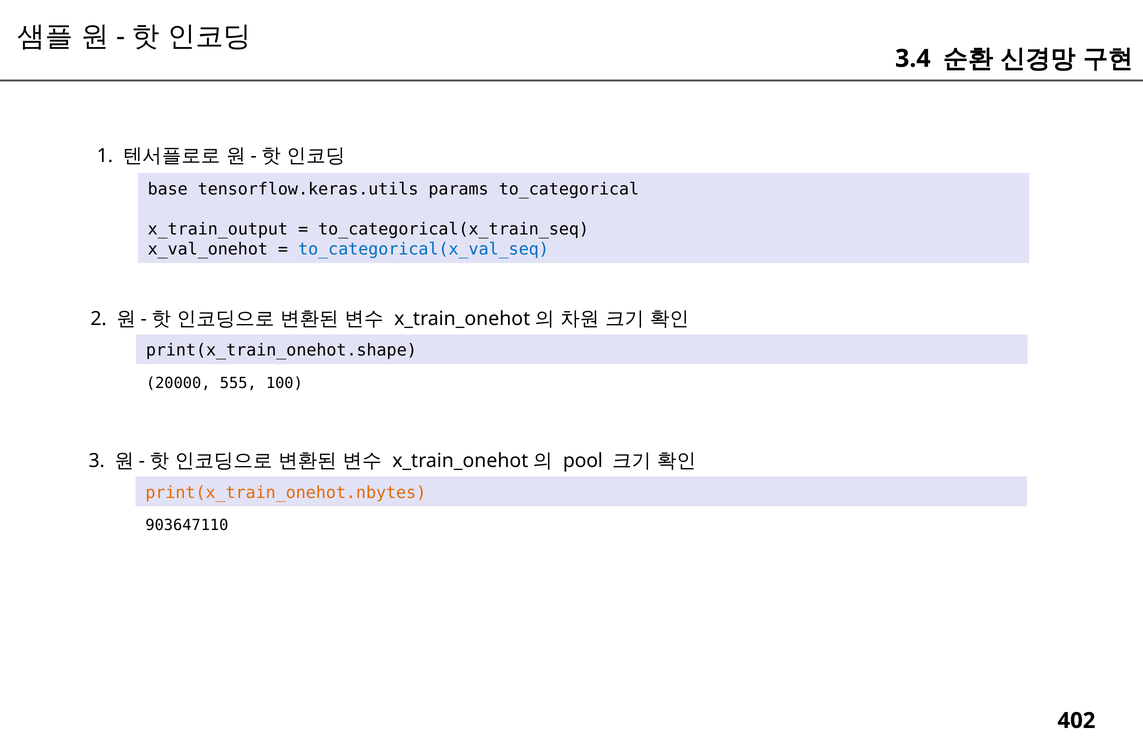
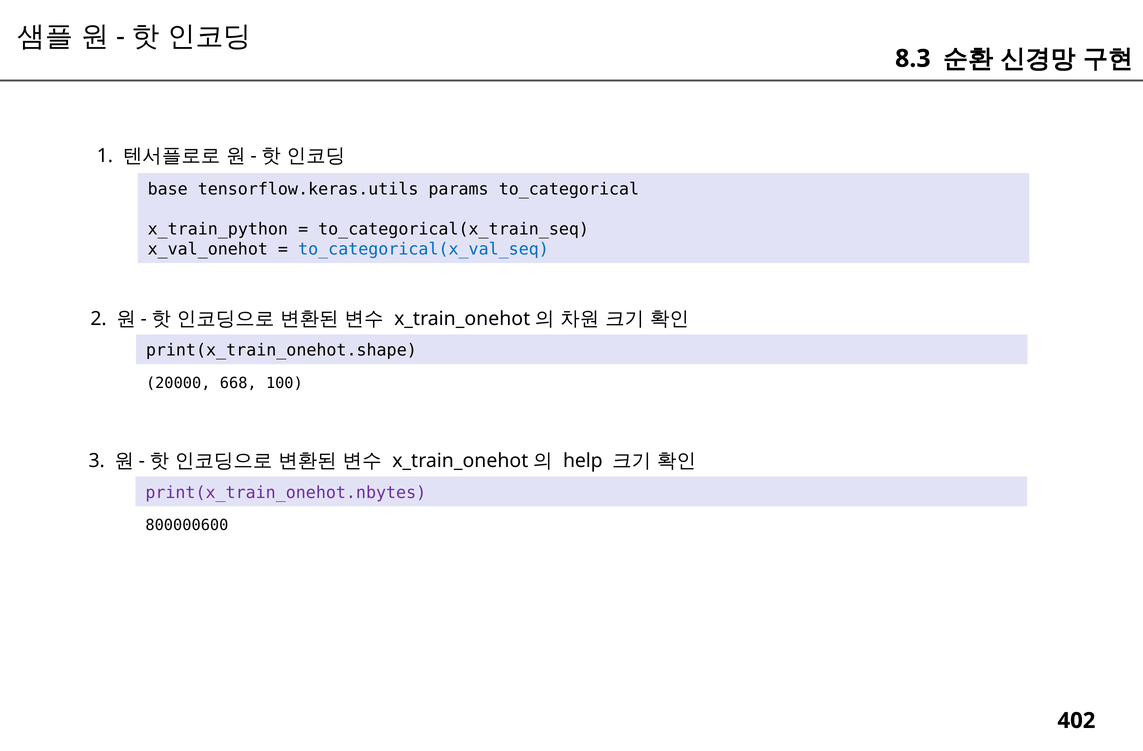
3.4: 3.4 -> 8.3 (913, 59)
x_train_output: x_train_output -> x_train_python (218, 229)
555: 555 -> 668 (238, 383)
pool: pool -> help (583, 461)
print(x_train_onehot.nbytes colour: orange -> purple (286, 492)
903647110: 903647110 -> 800000600 (187, 525)
